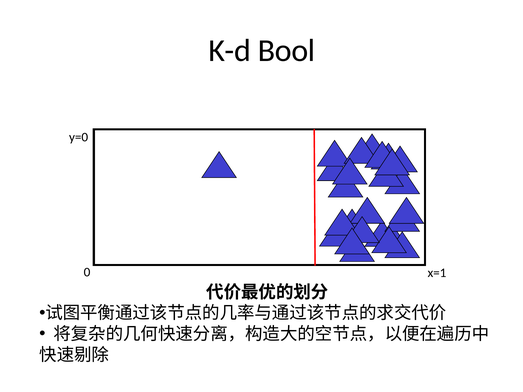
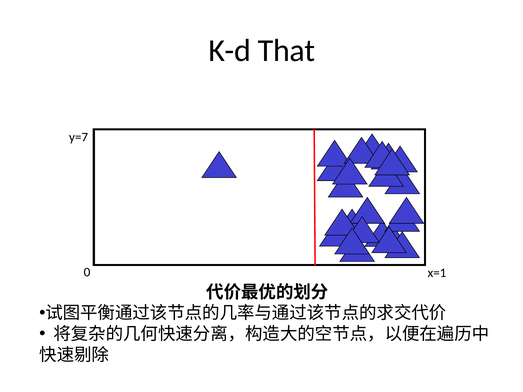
Bool: Bool -> That (286, 51)
y=0: y=0 -> y=7 (79, 137)
